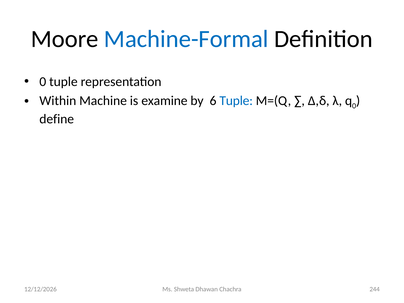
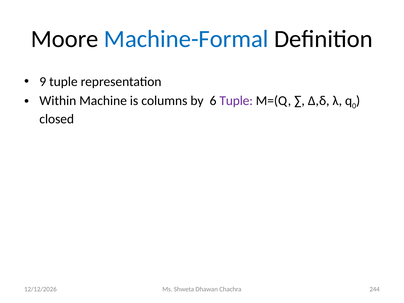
0: 0 -> 9 (43, 82)
examine: examine -> columns (164, 101)
Tuple colour: blue -> purple (236, 101)
define: define -> closed (57, 119)
